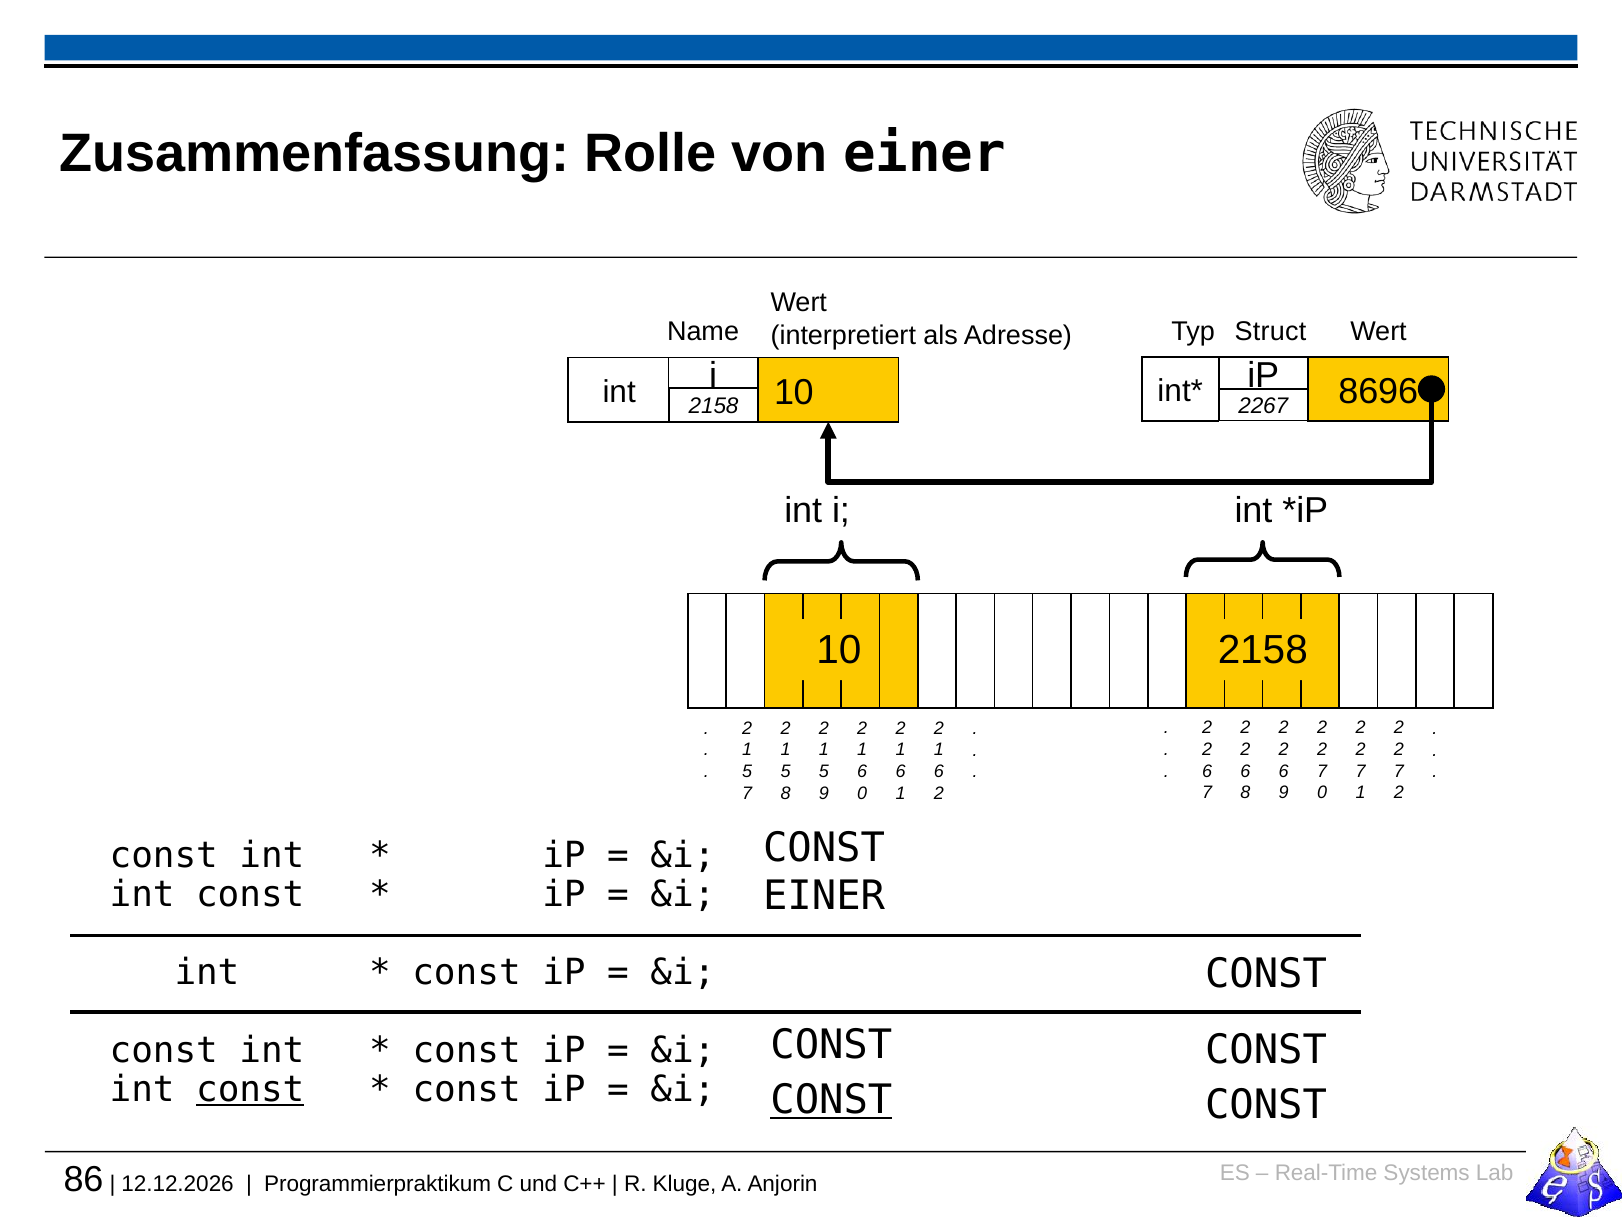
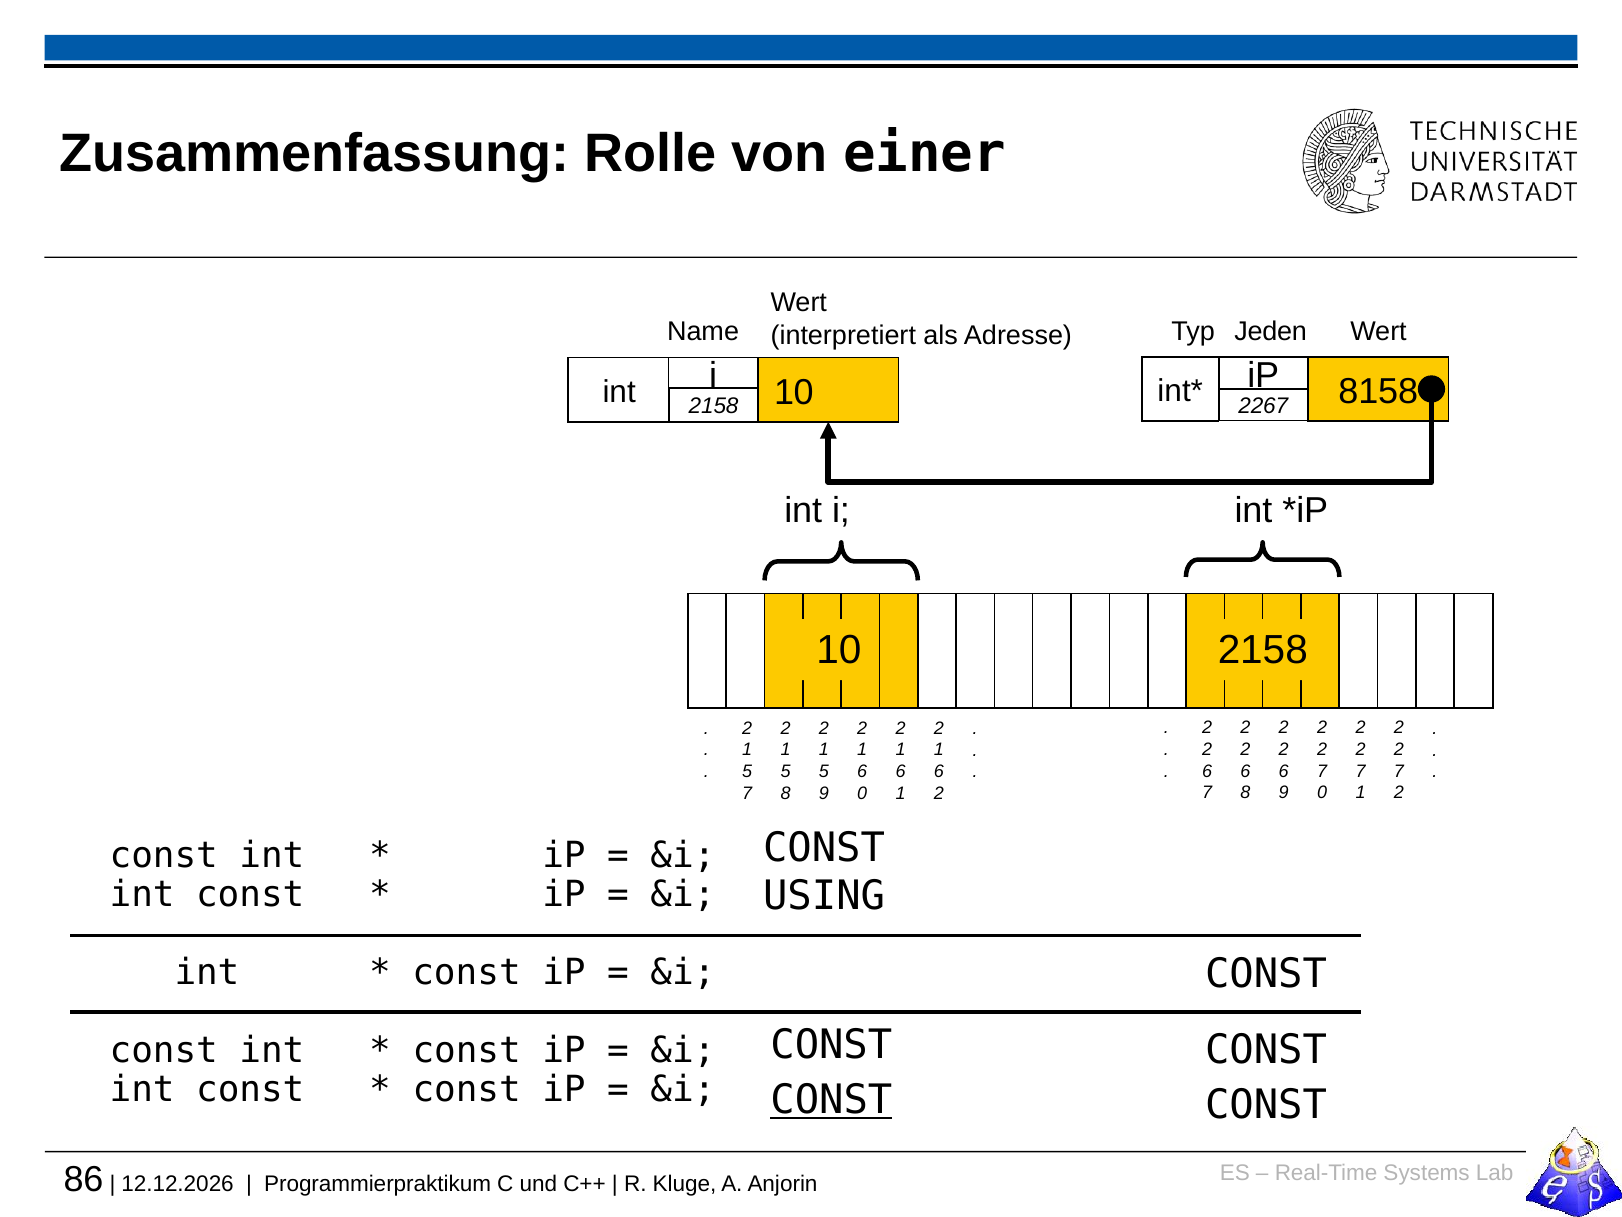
Struct: Struct -> Jeden (1271, 332)
8696: 8696 -> 8158 (1378, 391)
EINER: EINER -> USING (824, 896)
const underline: present -> none (250, 1089)
